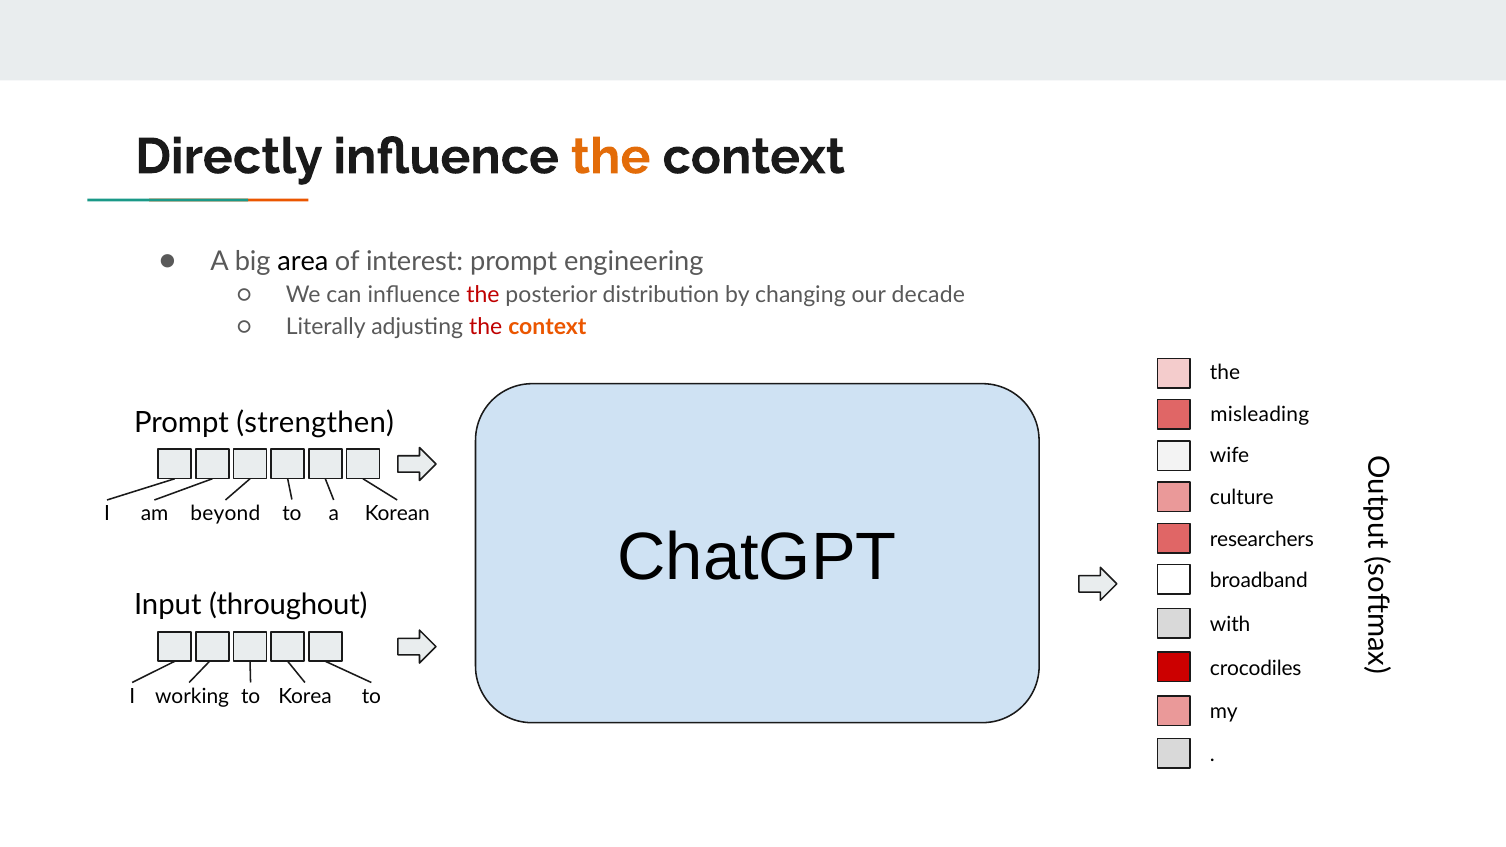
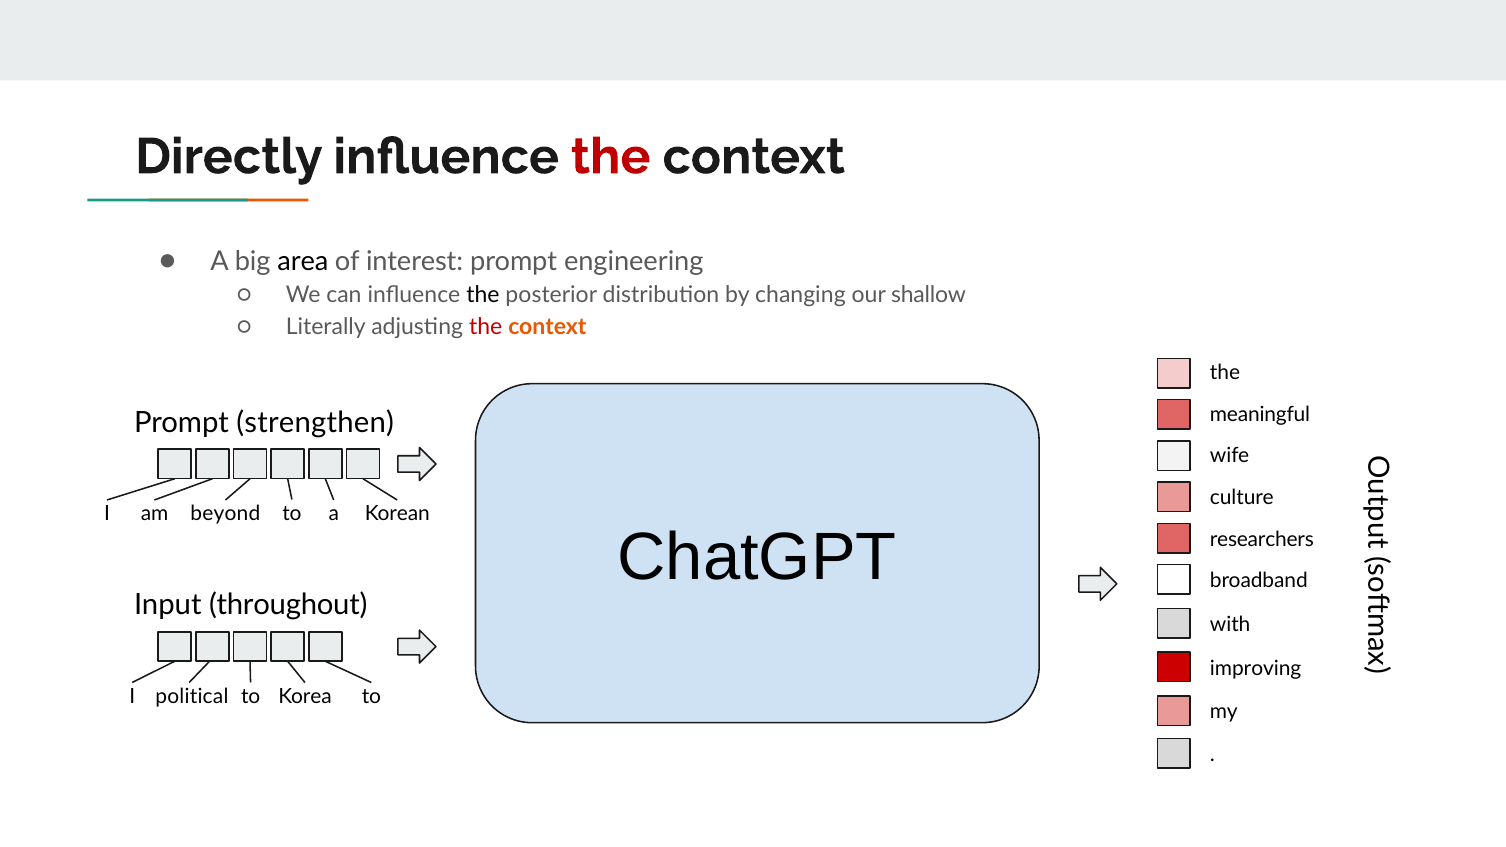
the colour: orange -> red (611, 157)
the colour: red -> black (483, 295)
decade: decade -> shallow (929, 295)
misleading: misleading -> meaningful (1260, 414)
crocodiles: crocodiles -> improving (1256, 668)
working: working -> political (192, 697)
